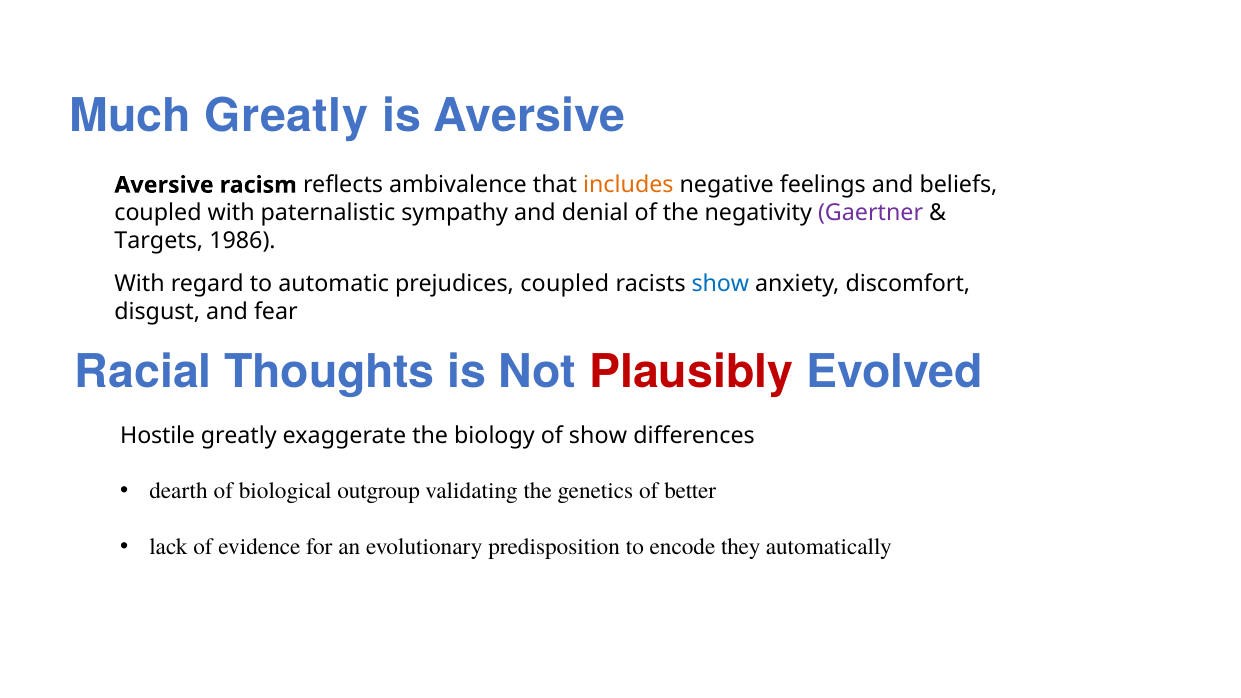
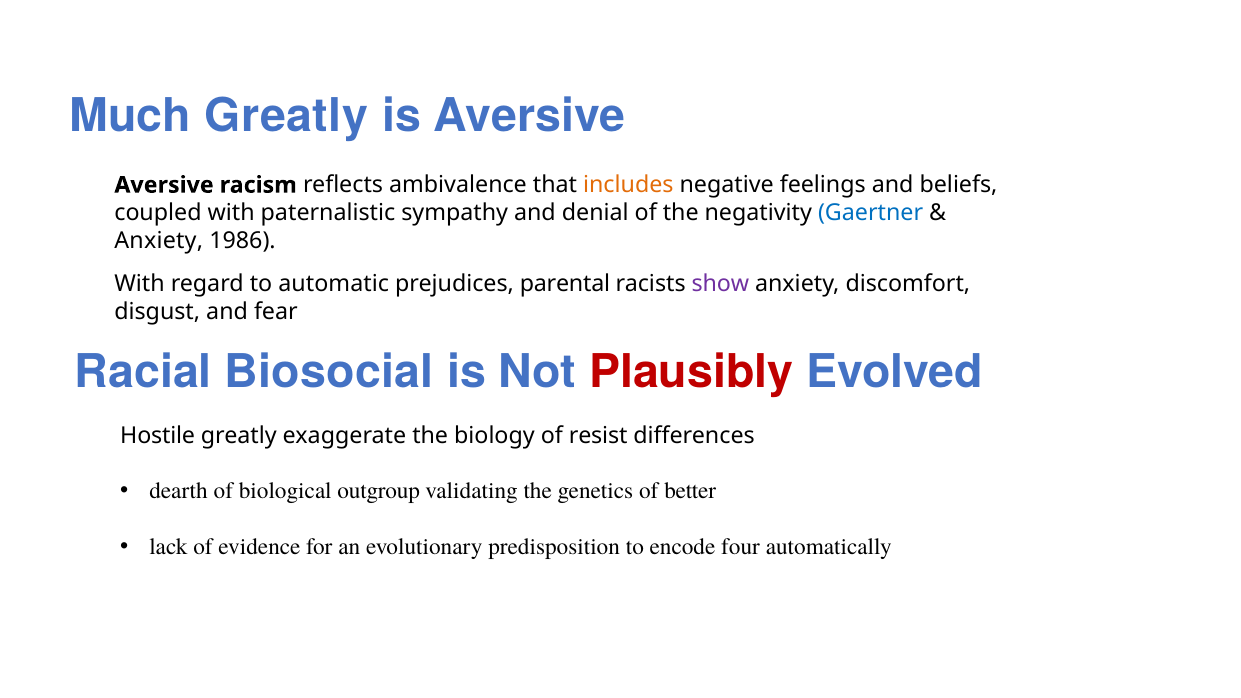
Gaertner colour: purple -> blue (871, 213)
Targets: Targets -> Anxiety (159, 241)
prejudices coupled: coupled -> parental (565, 284)
show colour: blue -> purple (720, 284)
Thoughts: Thoughts -> Biosocial (329, 372)
of show: show -> resist (598, 435)
they: they -> four (741, 547)
